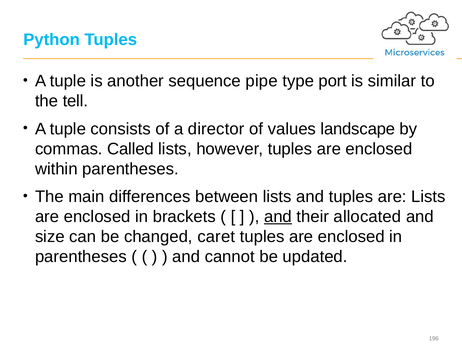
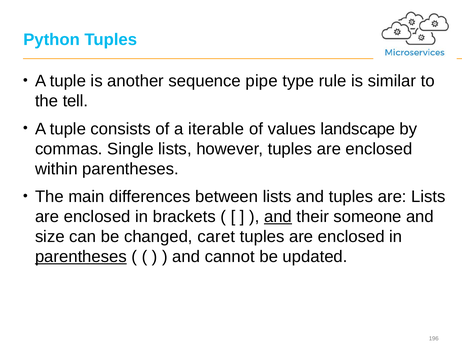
port: port -> rule (333, 81)
director: director -> iterable (216, 129)
Called: Called -> Single (130, 149)
allocated: allocated -> someone (368, 216)
parentheses underline: none -> present (81, 256)
